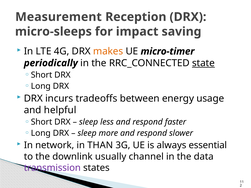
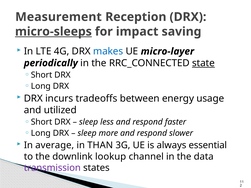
micro-sleeps underline: none -> present (53, 32)
makes colour: orange -> blue (108, 51)
micro-timer: micro-timer -> micro-layer (167, 51)
helpful: helpful -> utilized (60, 110)
network: network -> average (55, 145)
usually: usually -> lookup (111, 157)
